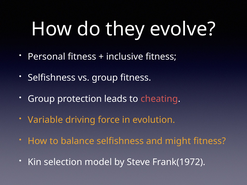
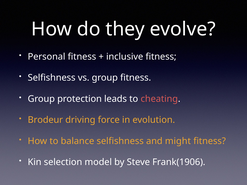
Variable: Variable -> Brodeur (45, 120)
Frank(1972: Frank(1972 -> Frank(1906 (179, 162)
